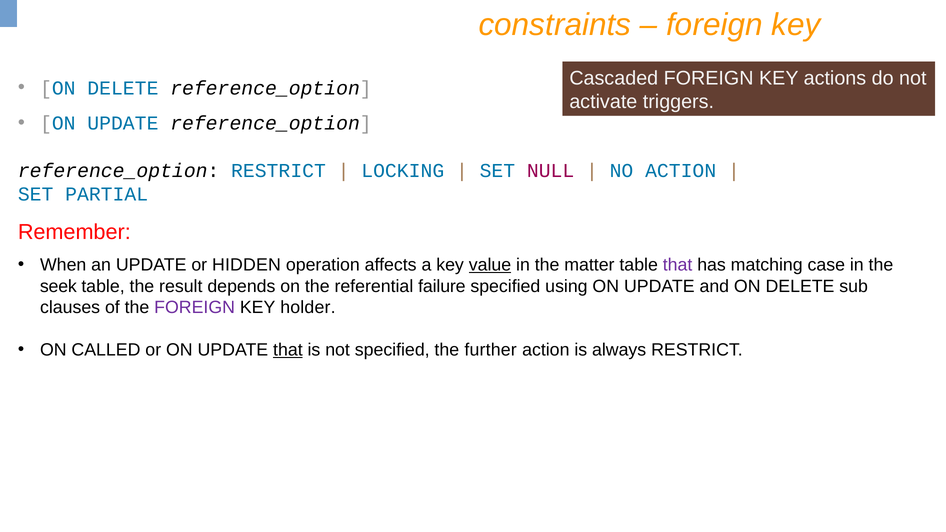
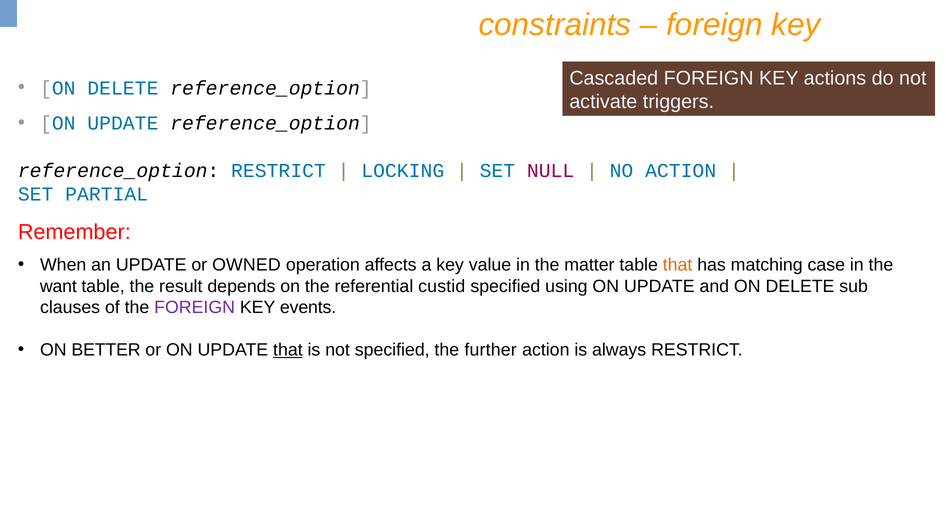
HIDDEN: HIDDEN -> OWNED (246, 265)
value underline: present -> none (490, 265)
that colour: purple -> orange (678, 265)
seek: seek -> want (58, 286)
failure: failure -> custid (442, 286)
holder: holder -> events (308, 308)
CALLED: CALLED -> BETTER (106, 350)
